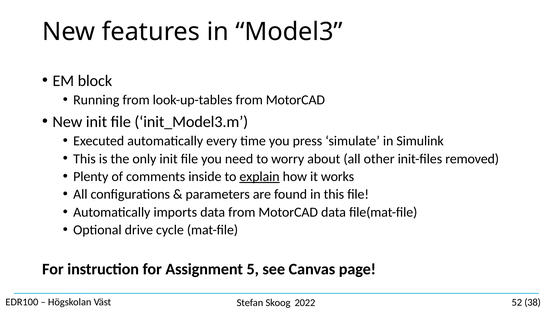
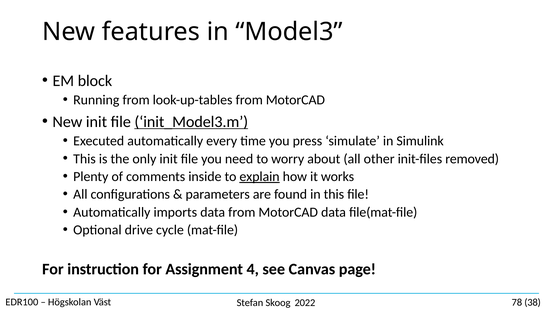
init_Model3.m underline: none -> present (191, 122)
5: 5 -> 4 (253, 269)
52: 52 -> 78 (517, 303)
